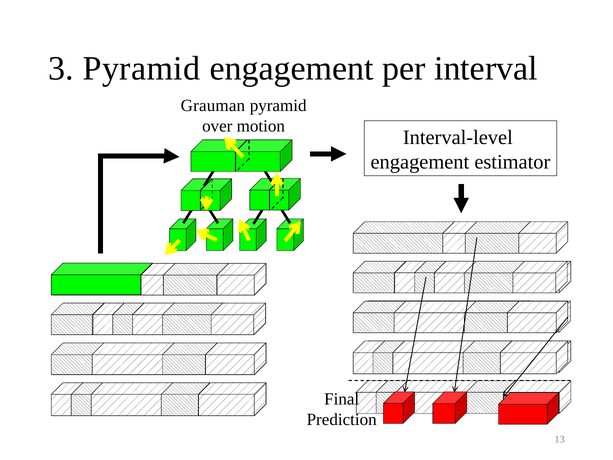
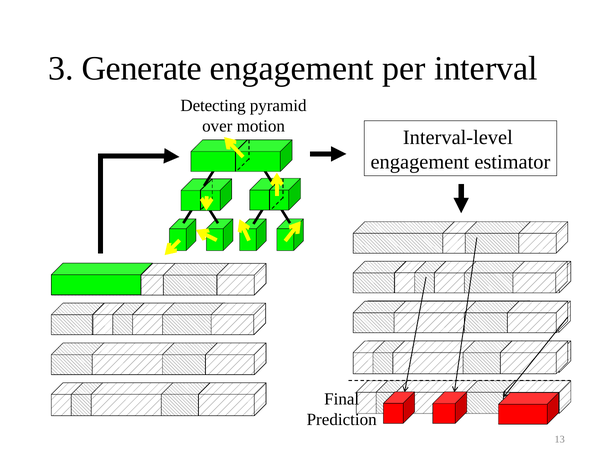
3 Pyramid: Pyramid -> Generate (142, 69)
Grauman: Grauman -> Detecting (213, 105)
